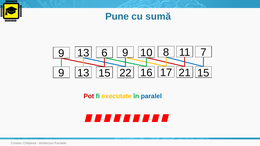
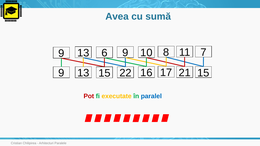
Pune: Pune -> Avea (117, 17)
